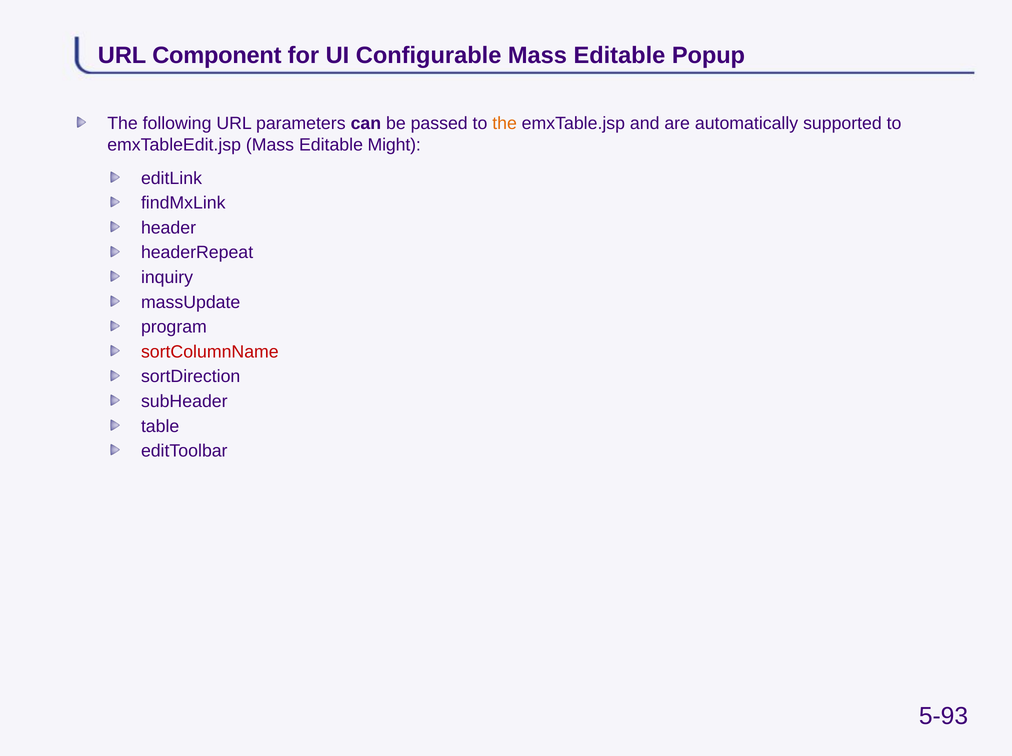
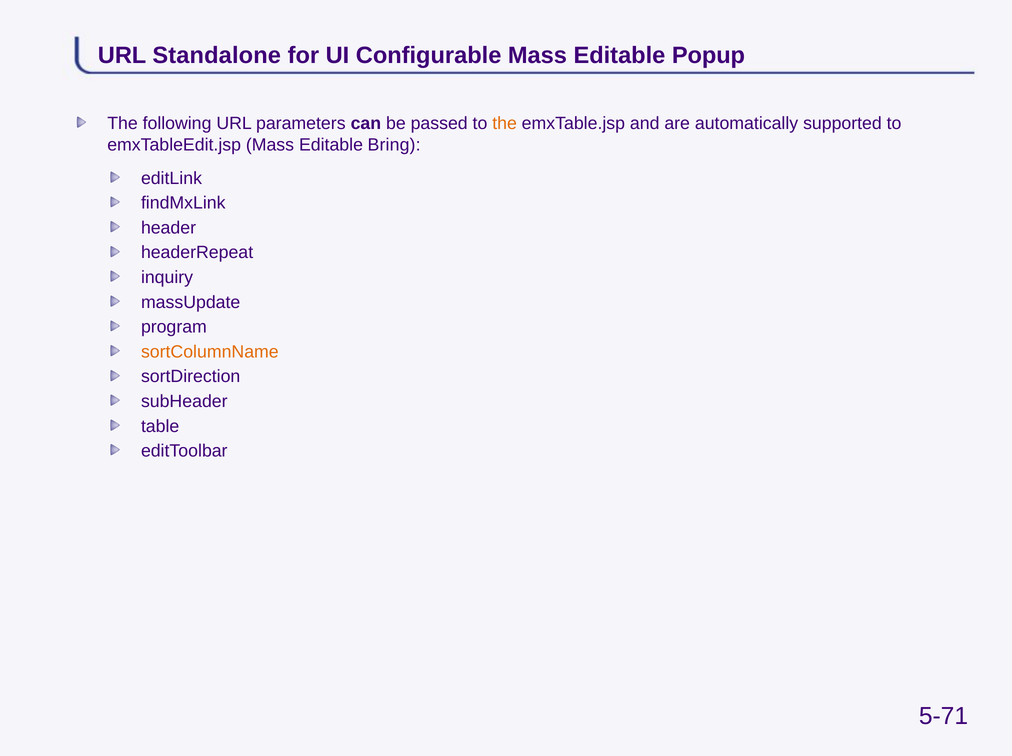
Component: Component -> Standalone (217, 55)
Might: Might -> Bring (394, 145)
sortColumnName colour: red -> orange (210, 352)
5-93: 5-93 -> 5-71 (943, 716)
